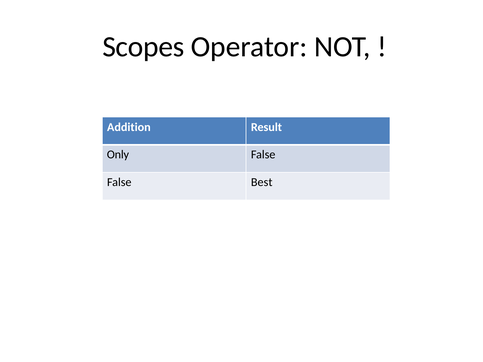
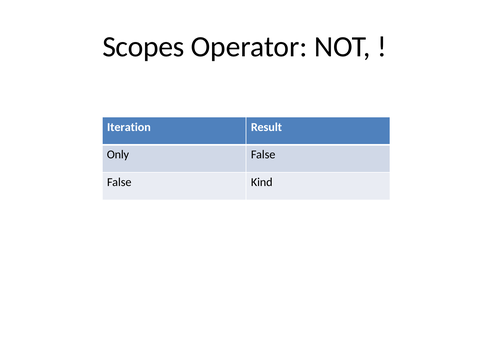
Addition: Addition -> Iteration (129, 127)
Best: Best -> Kind (262, 182)
